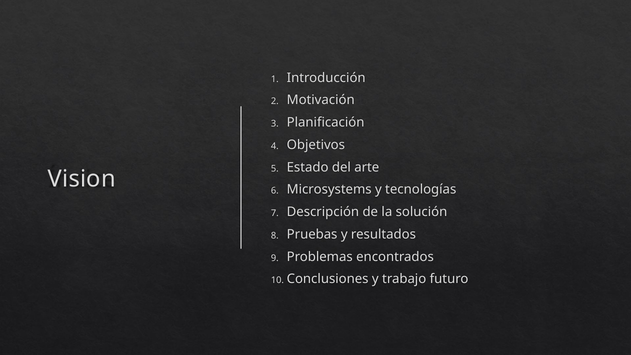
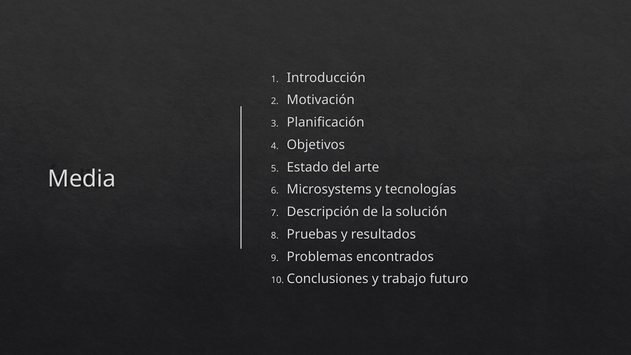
Vision: Vision -> Media (82, 179)
